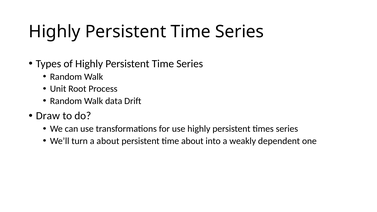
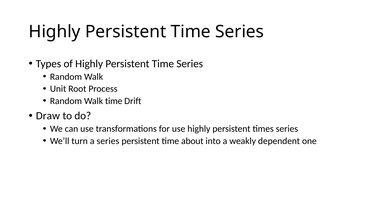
Walk data: data -> time (114, 101)
a about: about -> series (108, 141)
